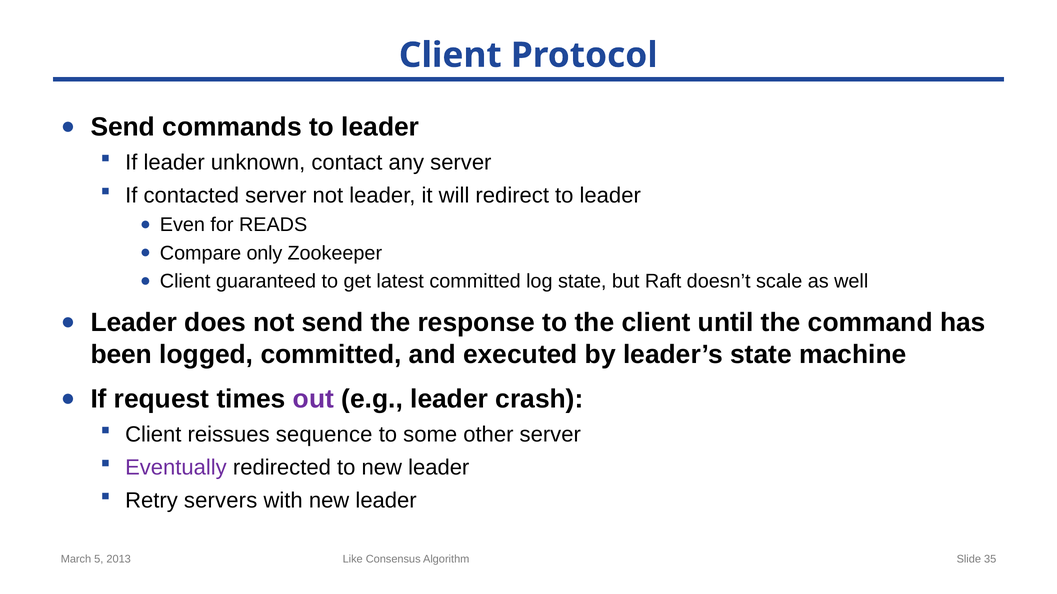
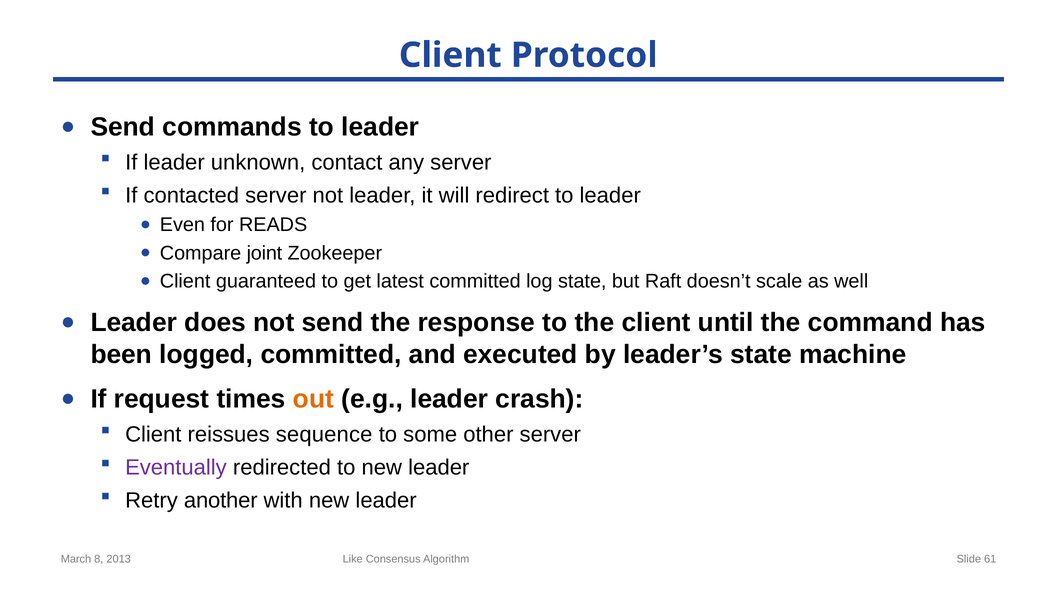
only: only -> joint (264, 253)
out colour: purple -> orange (313, 400)
servers: servers -> another (221, 501)
5: 5 -> 8 (99, 560)
35: 35 -> 61 (990, 560)
